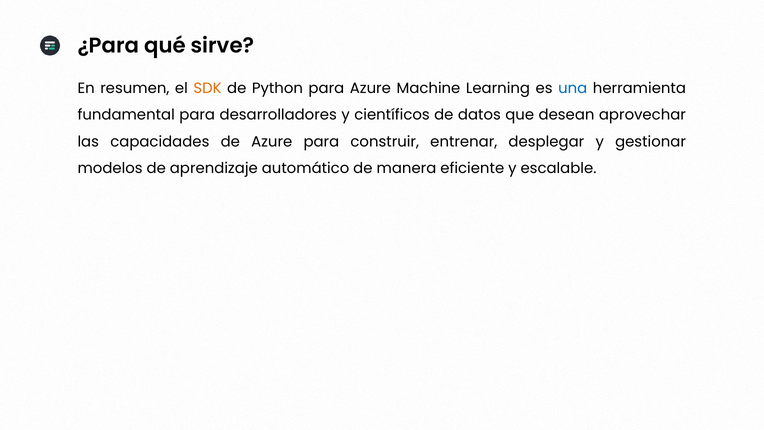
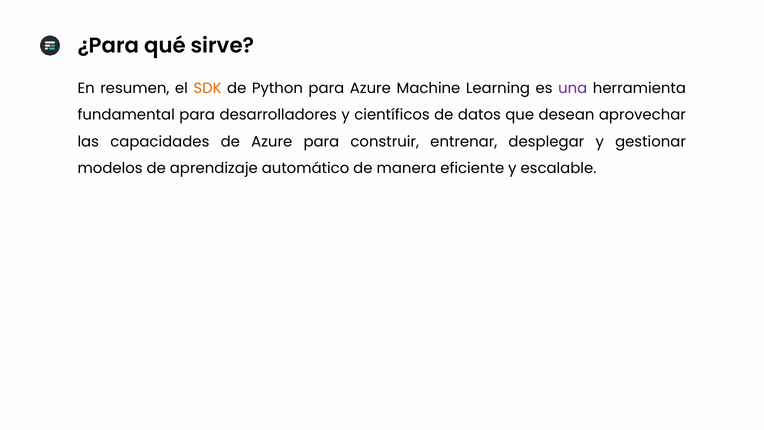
una colour: blue -> purple (573, 88)
